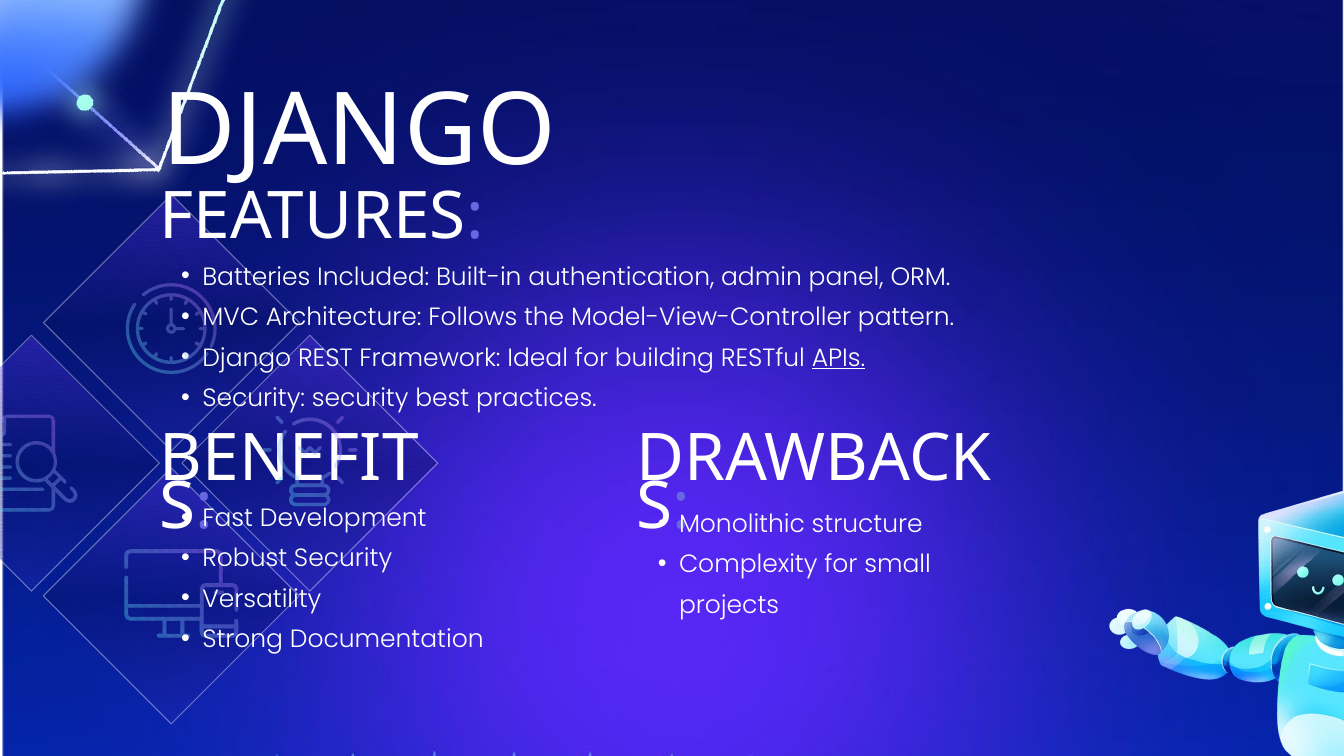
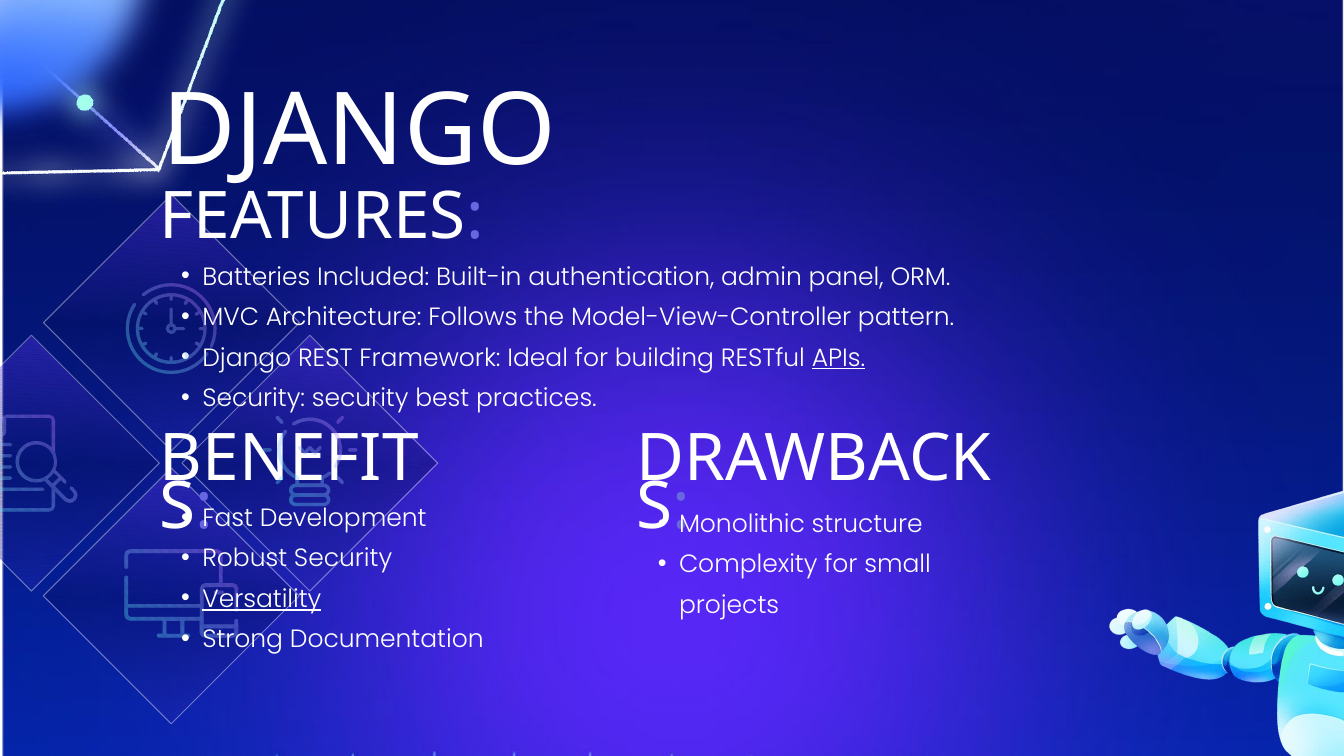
Versatility underline: none -> present (262, 599)
